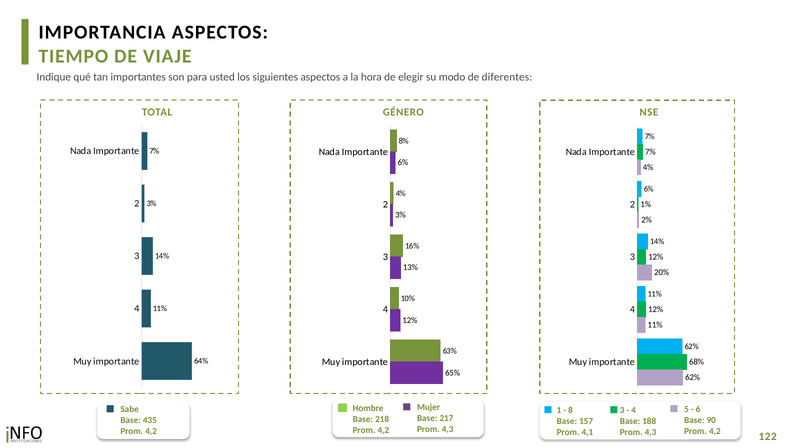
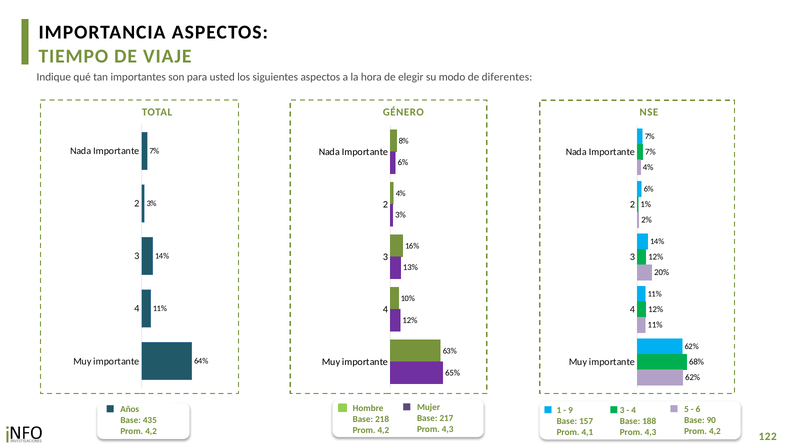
Sabe: Sabe -> Años (130, 410)
8: 8 -> 9 (570, 410)
